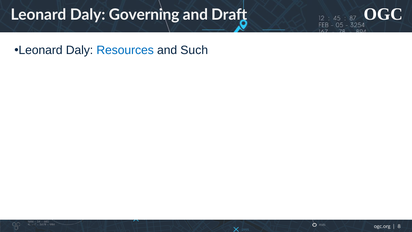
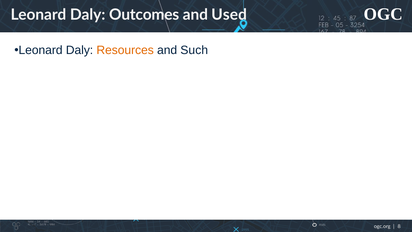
Governing: Governing -> Outcomes (144, 15)
Draft: Draft -> Used (229, 15)
Resources colour: blue -> orange (125, 50)
